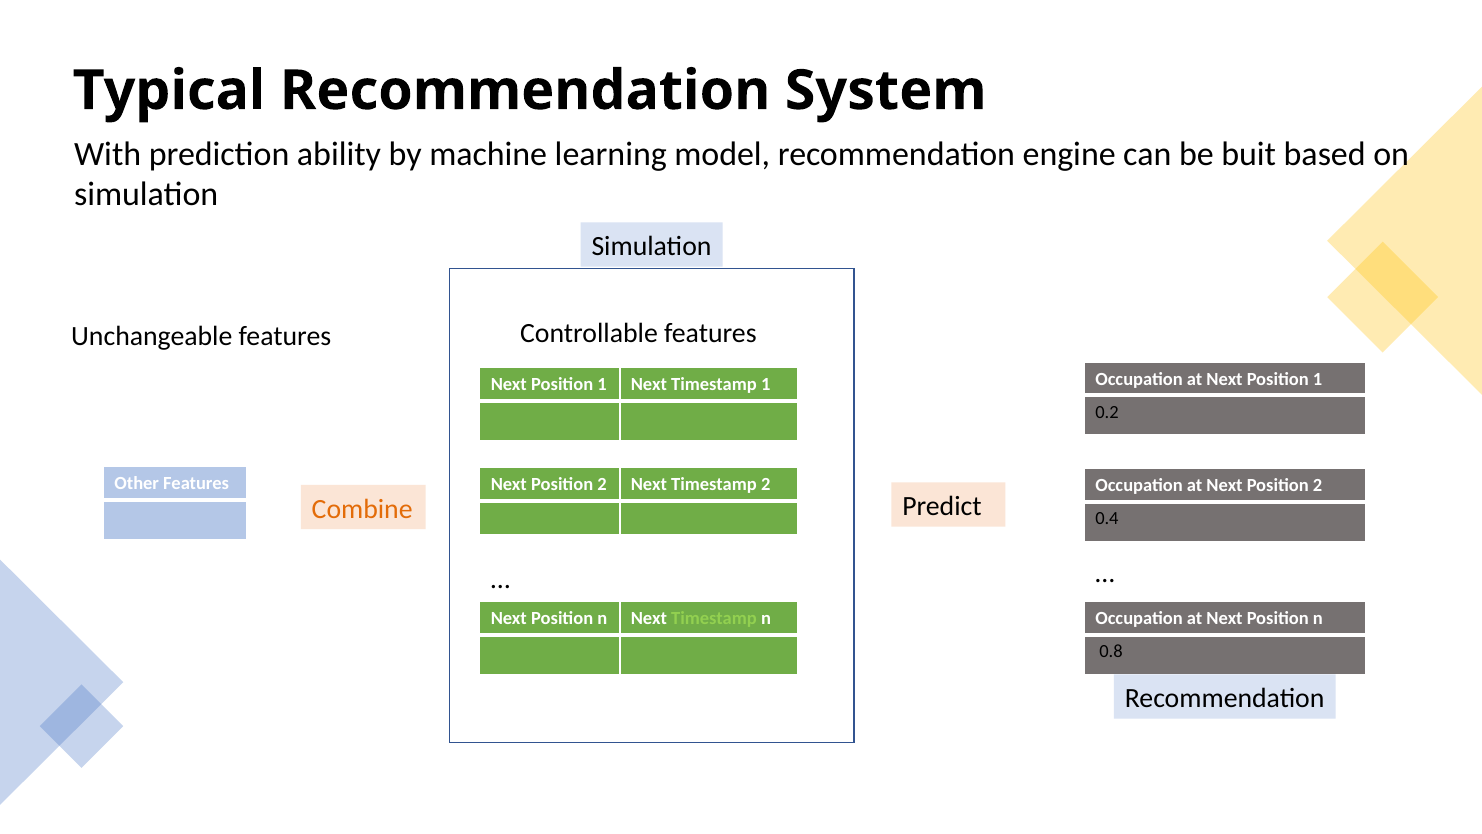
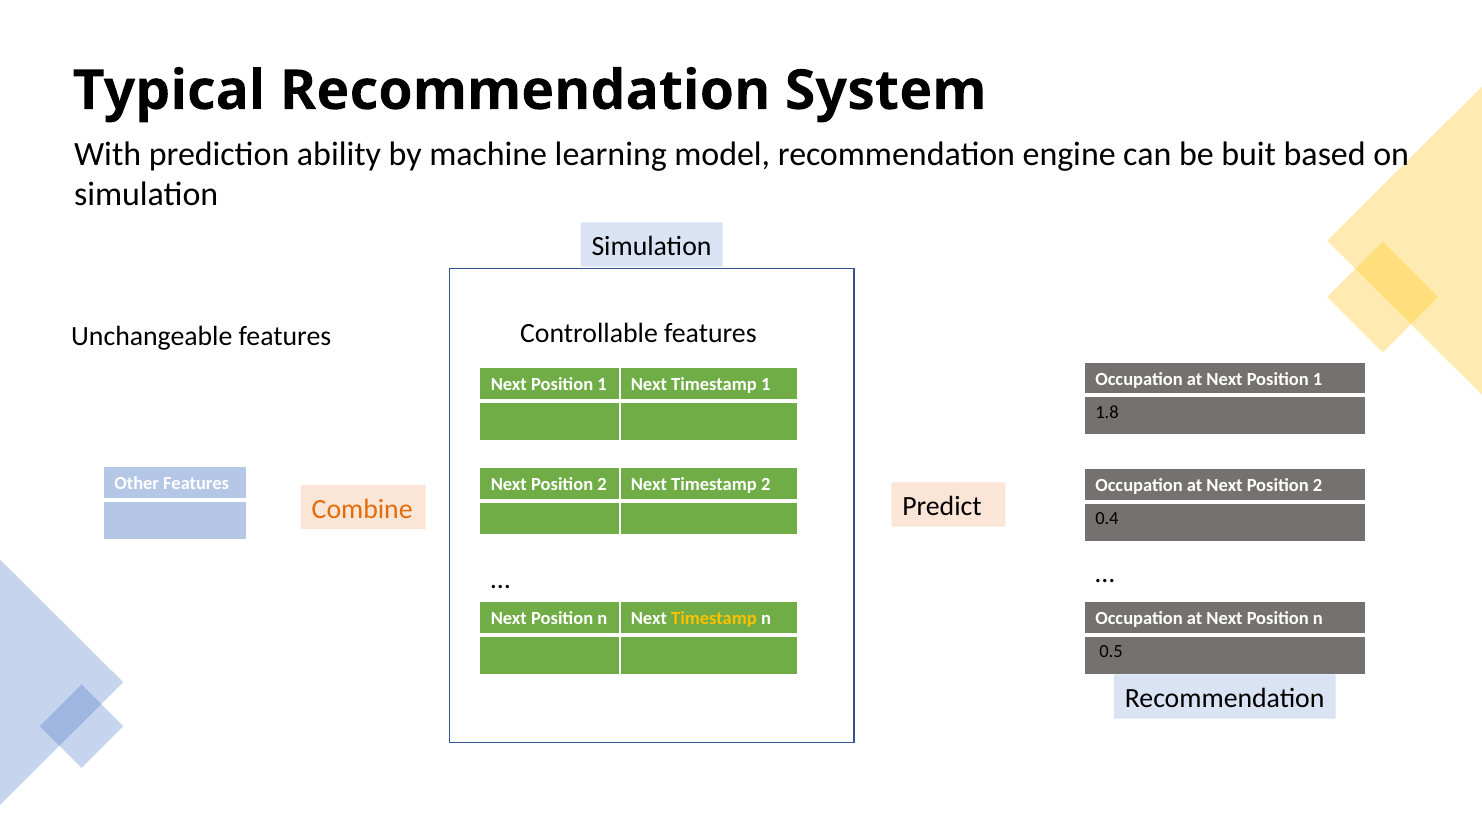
0.2: 0.2 -> 1.8 (1107, 412)
Timestamp colour: light green -> yellow (714, 618)
0.8: 0.8 -> 0.5 (1111, 651)
